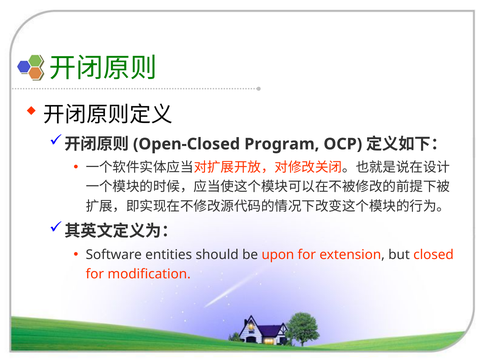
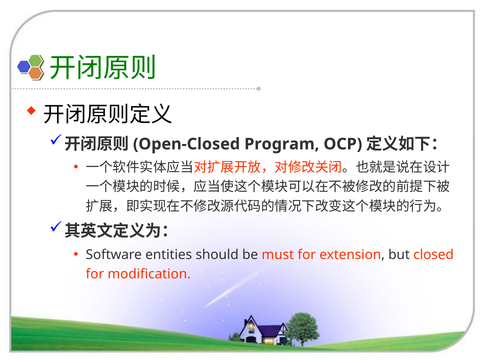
upon: upon -> must (278, 255)
